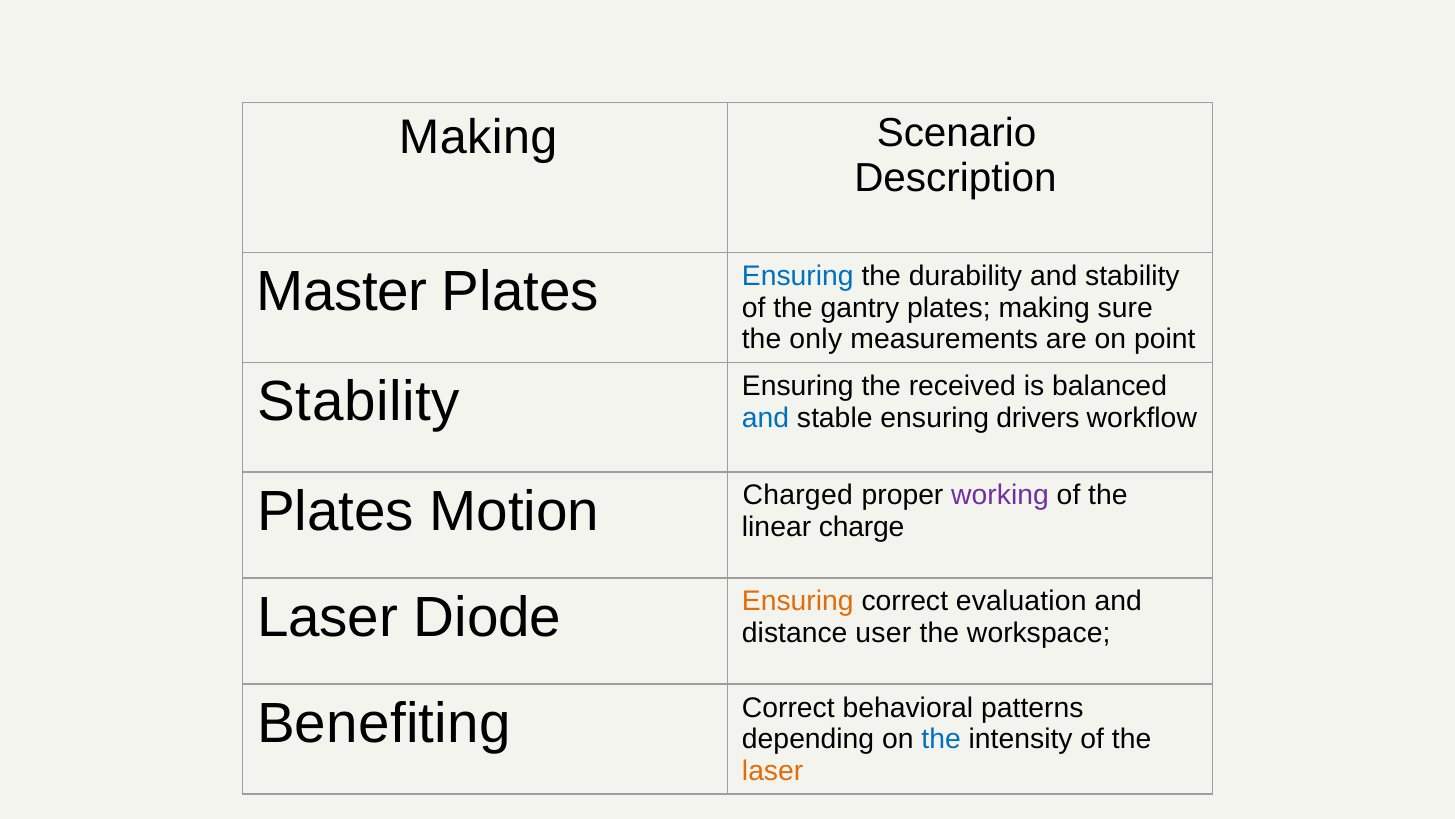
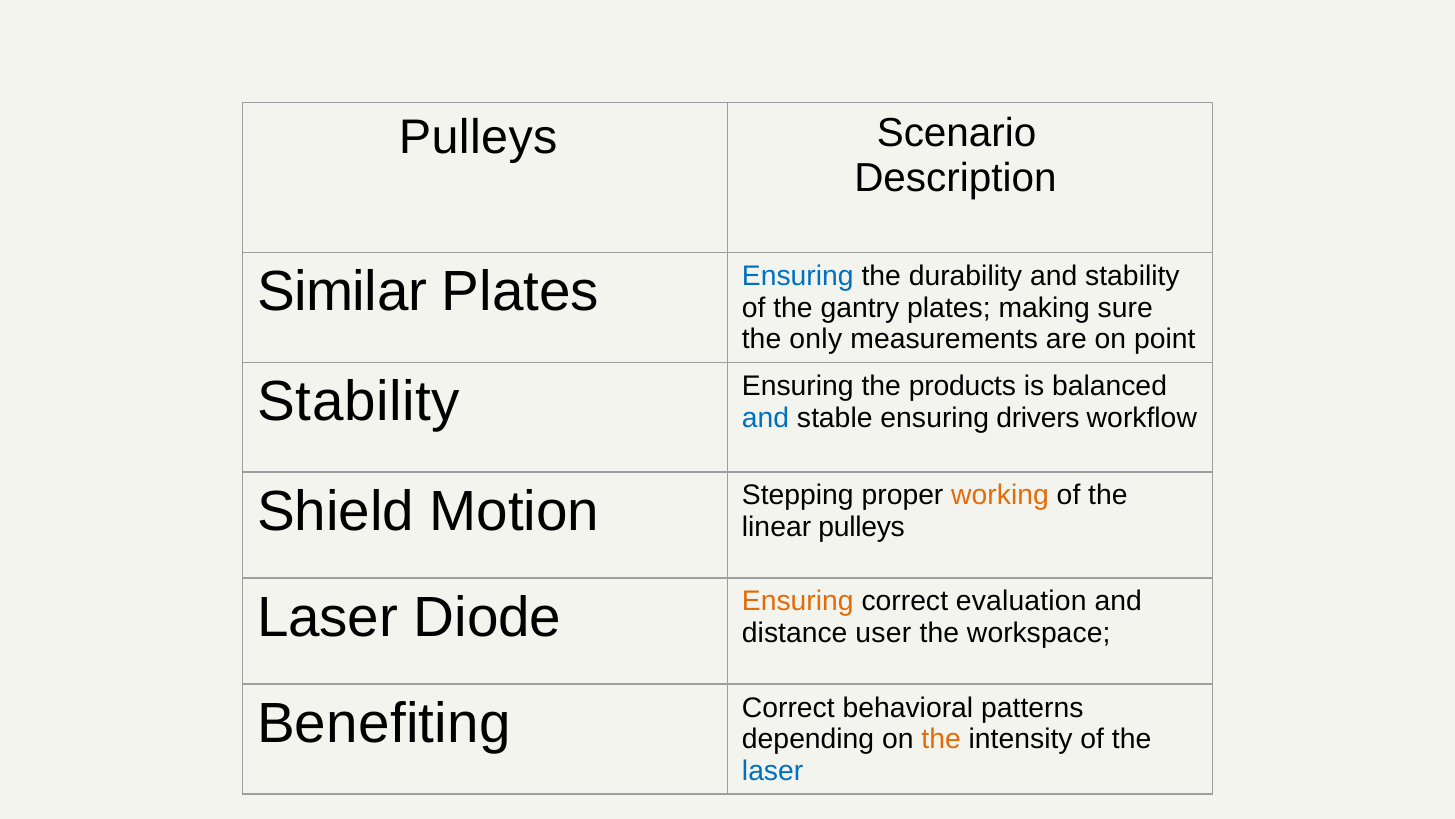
Making: Making -> Pulleys (478, 137)
Master: Master -> Similar (342, 292)
received: received -> products (962, 386)
Plates: Plates -> Shield (336, 511)
Charged: Charged -> Stepping (798, 495)
working colour: purple -> orange (1000, 495)
linear charge: charge -> pulleys (862, 527)
the colour: blue -> orange (941, 739)
laser colour: orange -> blue (773, 771)
